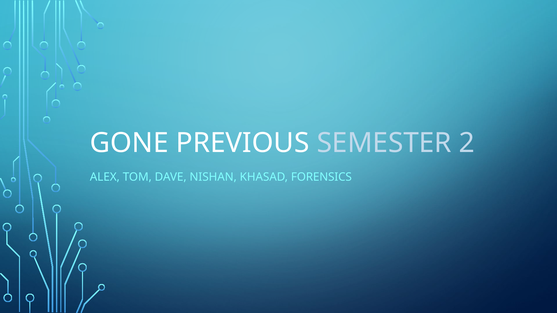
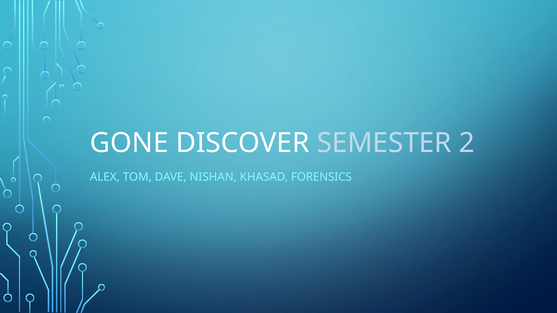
PREVIOUS: PREVIOUS -> DISCOVER (243, 143)
